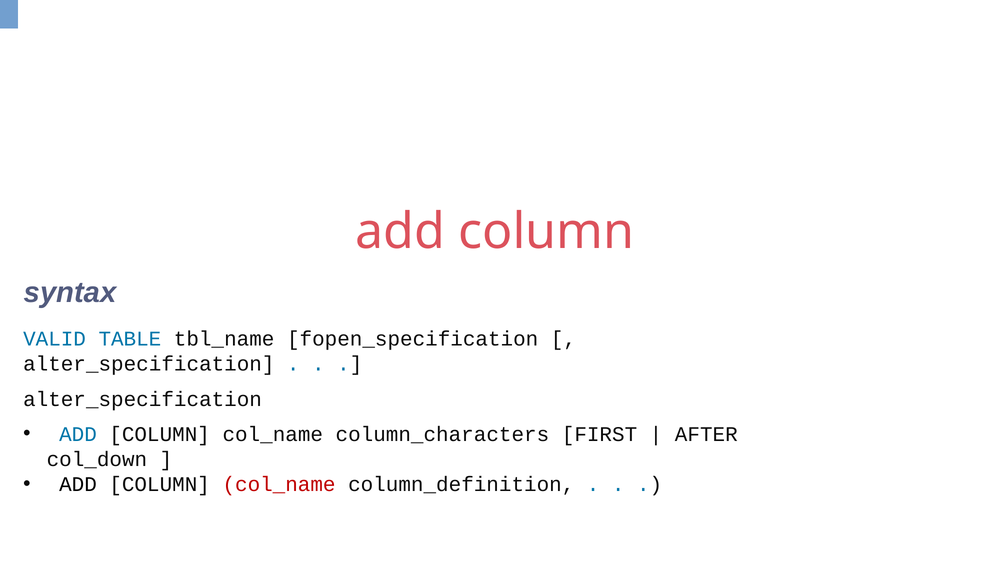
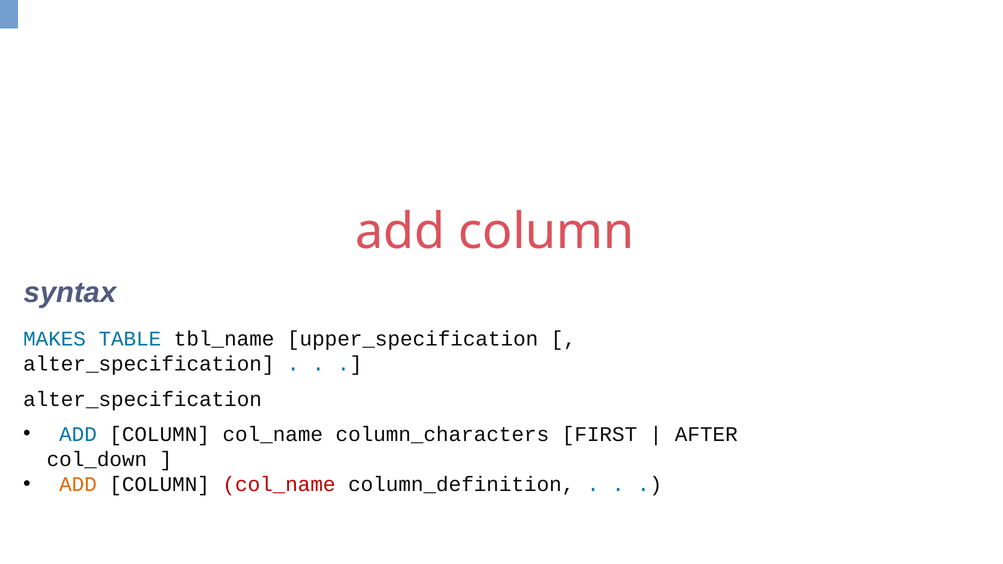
VALID: VALID -> MAKES (55, 339)
fopen_specification: fopen_specification -> upper_specification (413, 339)
ADD colour: black -> orange (78, 485)
